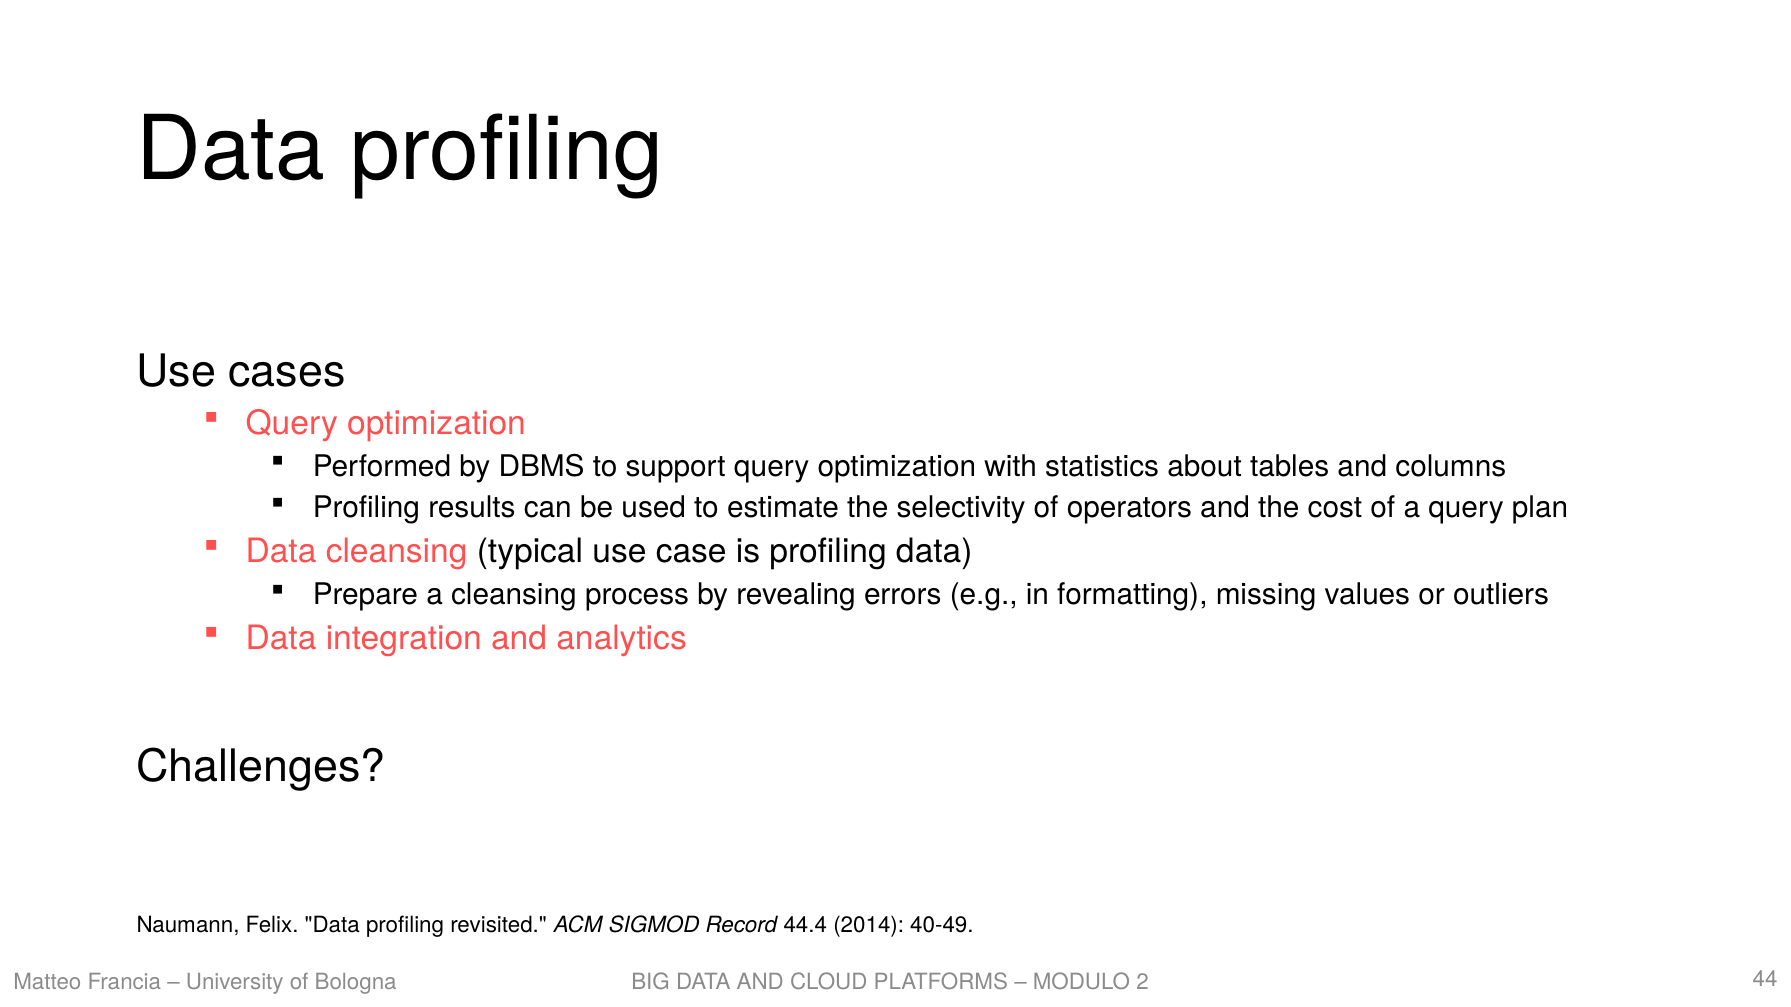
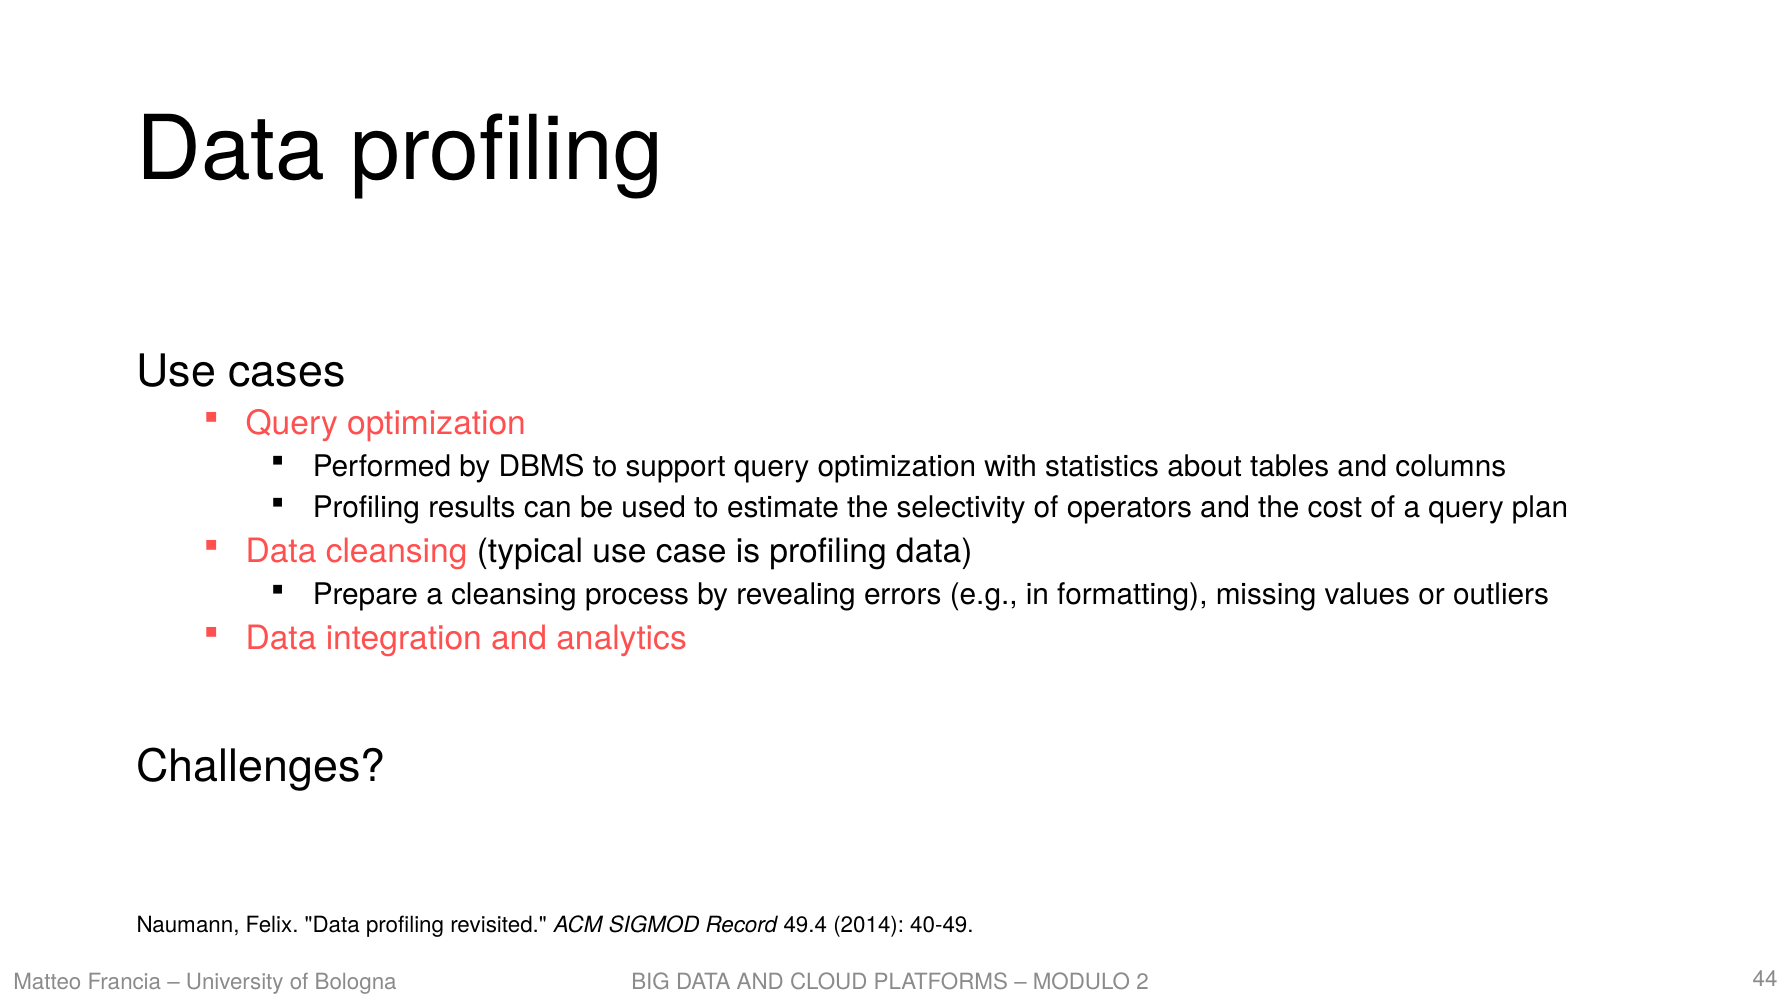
44.4: 44.4 -> 49.4 (805, 926)
